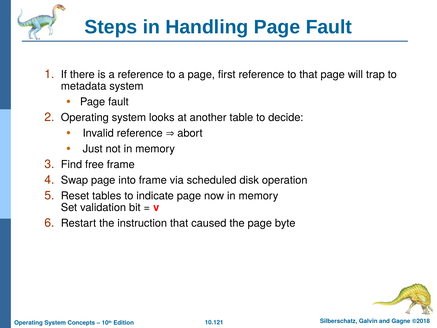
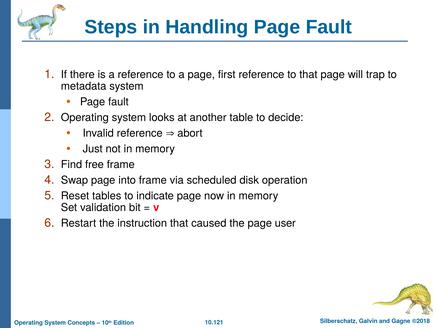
byte: byte -> user (285, 223)
